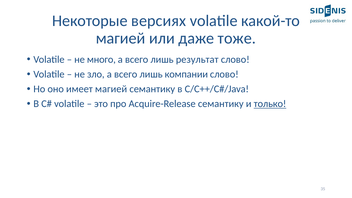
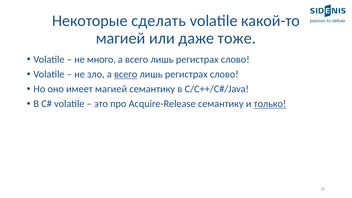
версиях: версиях -> сделать (159, 21)
результат: результат -> регистрах (197, 60)
всего underline: none -> present (126, 74)
компании: компании -> регистрах (186, 74)
